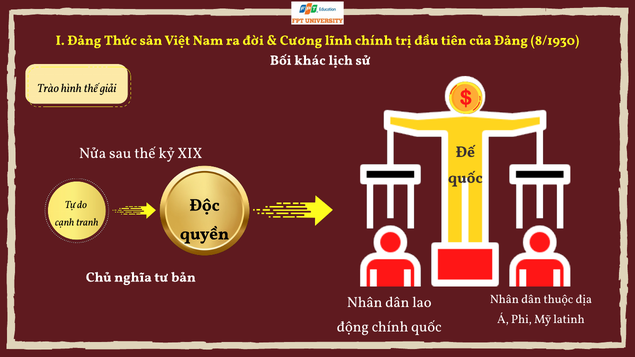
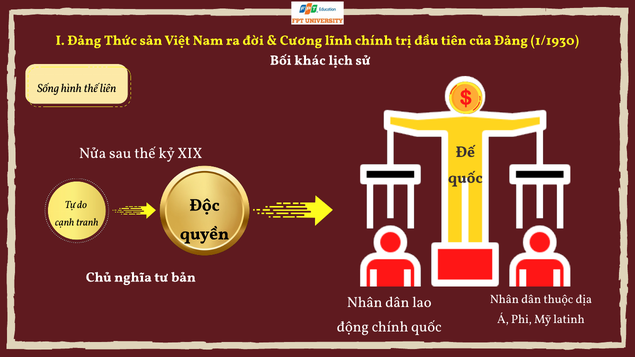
8/1930: 8/1930 -> 1/1930 (555, 40)
Trào: Trào -> Sống (48, 88)
giải: giải -> liên (108, 88)
